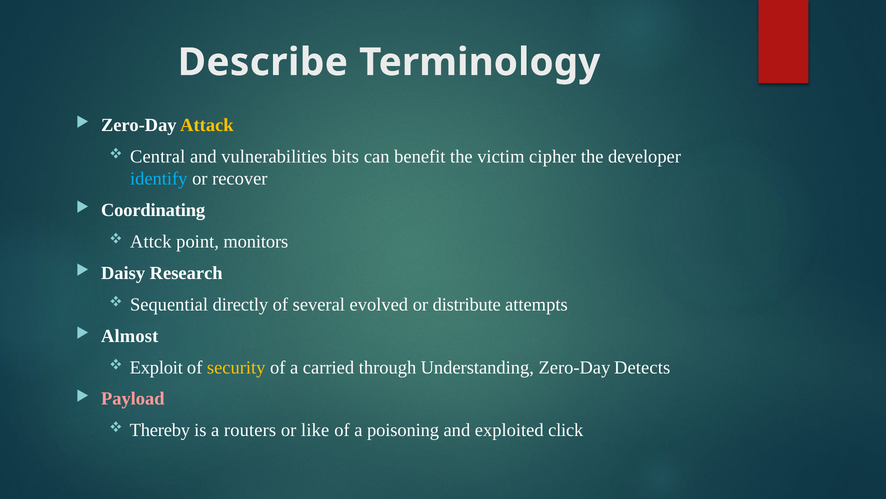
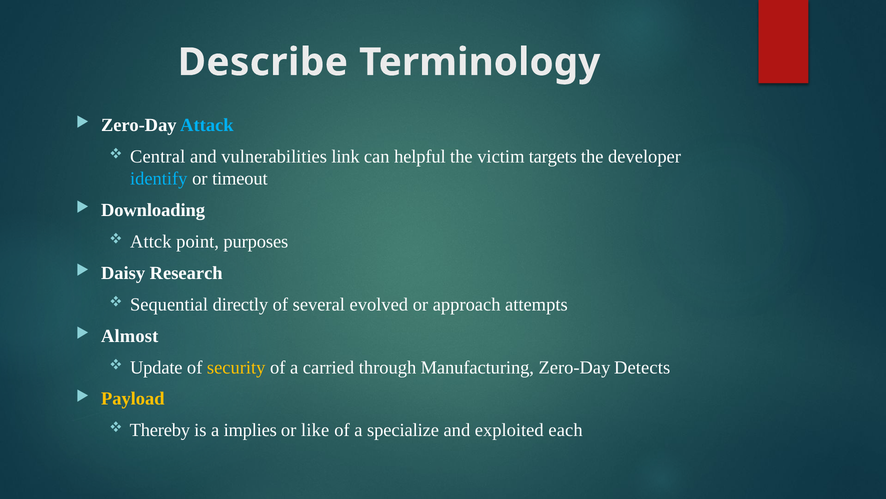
Attack colour: yellow -> light blue (207, 125)
bits: bits -> link (346, 156)
benefit: benefit -> helpful (420, 156)
cipher: cipher -> targets (553, 156)
recover: recover -> timeout (240, 178)
Coordinating: Coordinating -> Downloading (153, 210)
monitors: monitors -> purposes (256, 241)
distribute: distribute -> approach (467, 304)
Exploit: Exploit -> Update (156, 367)
Understanding: Understanding -> Manufacturing (477, 367)
Payload colour: pink -> yellow (133, 398)
routers: routers -> implies (250, 430)
poisoning: poisoning -> specialize (403, 430)
click: click -> each (566, 430)
